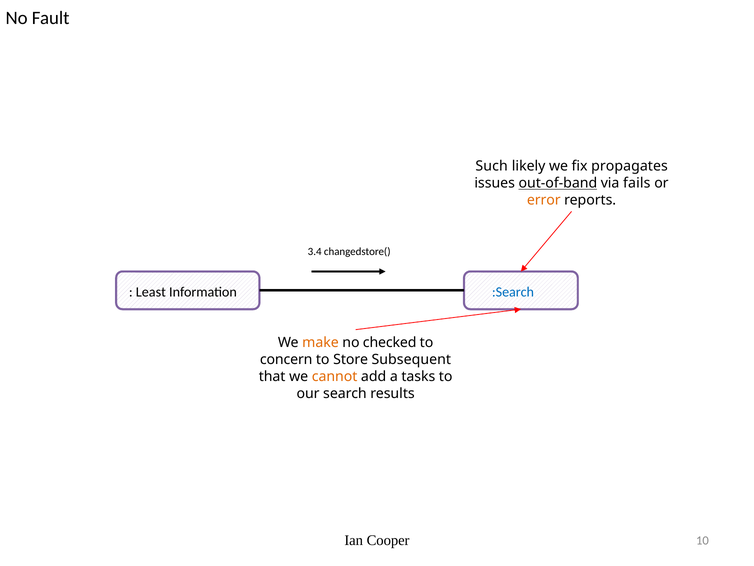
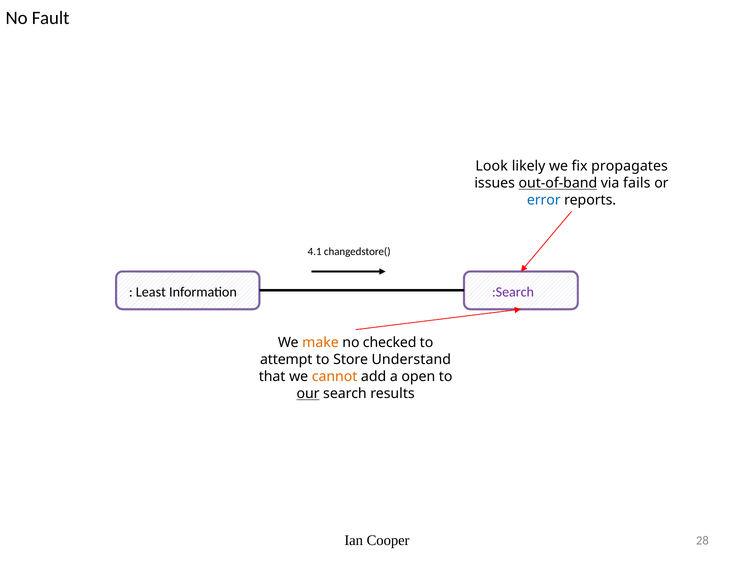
Such: Such -> Look (492, 166)
error colour: orange -> blue (544, 200)
3.4: 3.4 -> 4.1 (315, 251)
:Search colour: blue -> purple (513, 292)
concern: concern -> attempt (286, 359)
Subsequent: Subsequent -> Understand (411, 359)
tasks: tasks -> open (418, 376)
our underline: none -> present (308, 393)
10: 10 -> 28 (702, 540)
